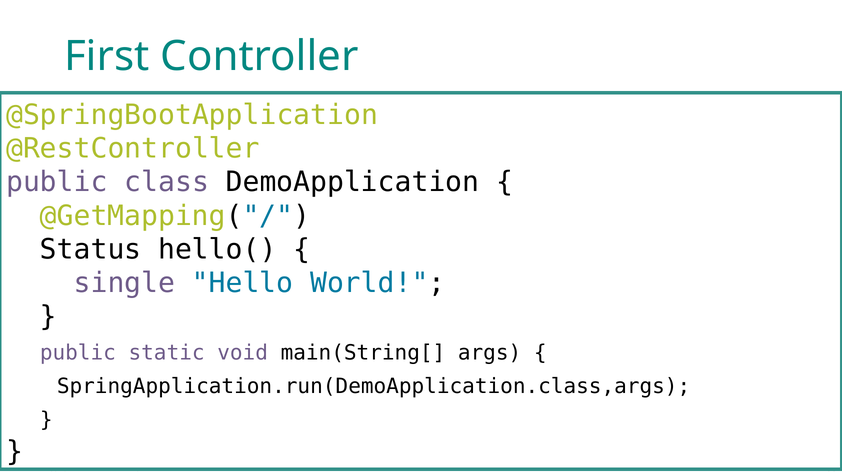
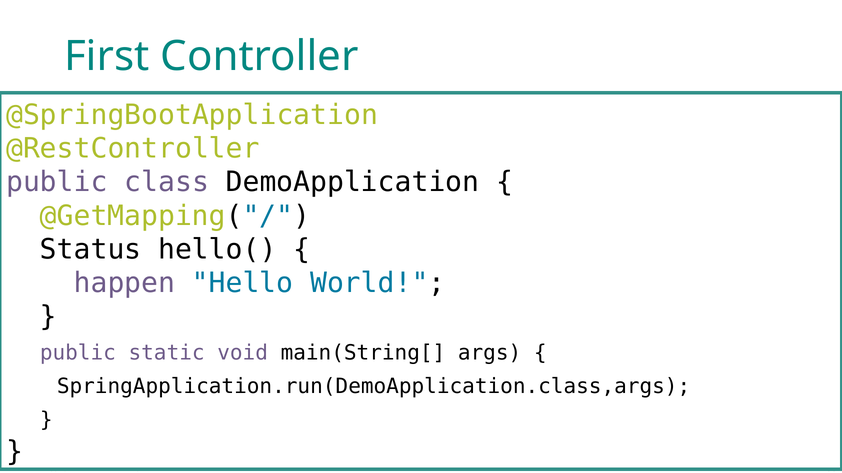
single: single -> happen (124, 283)
